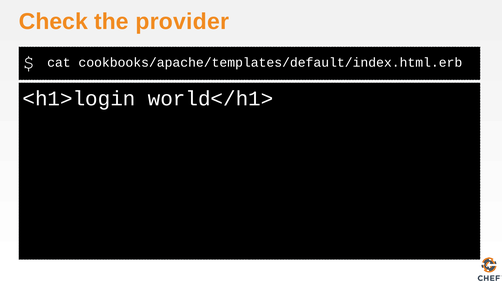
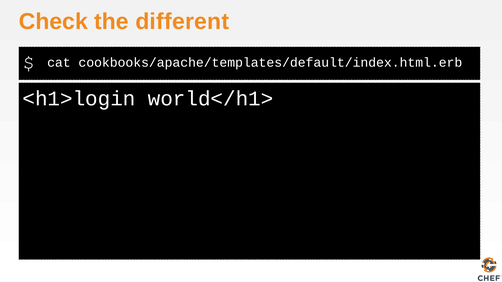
provider: provider -> different (182, 22)
